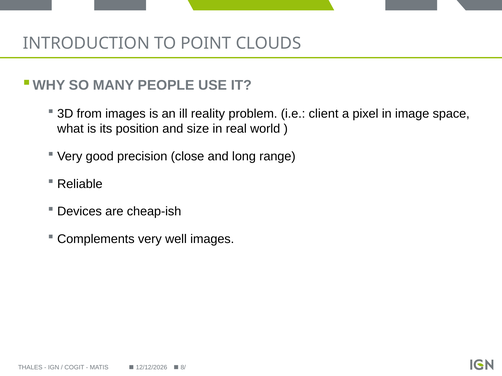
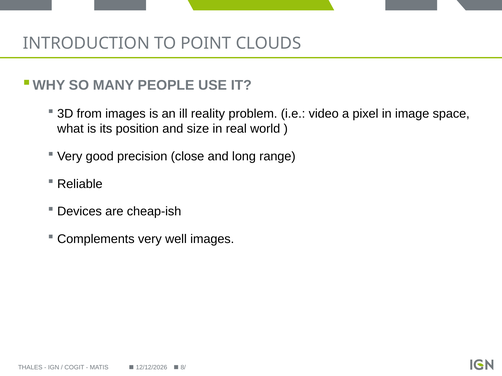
client: client -> video (324, 114)
